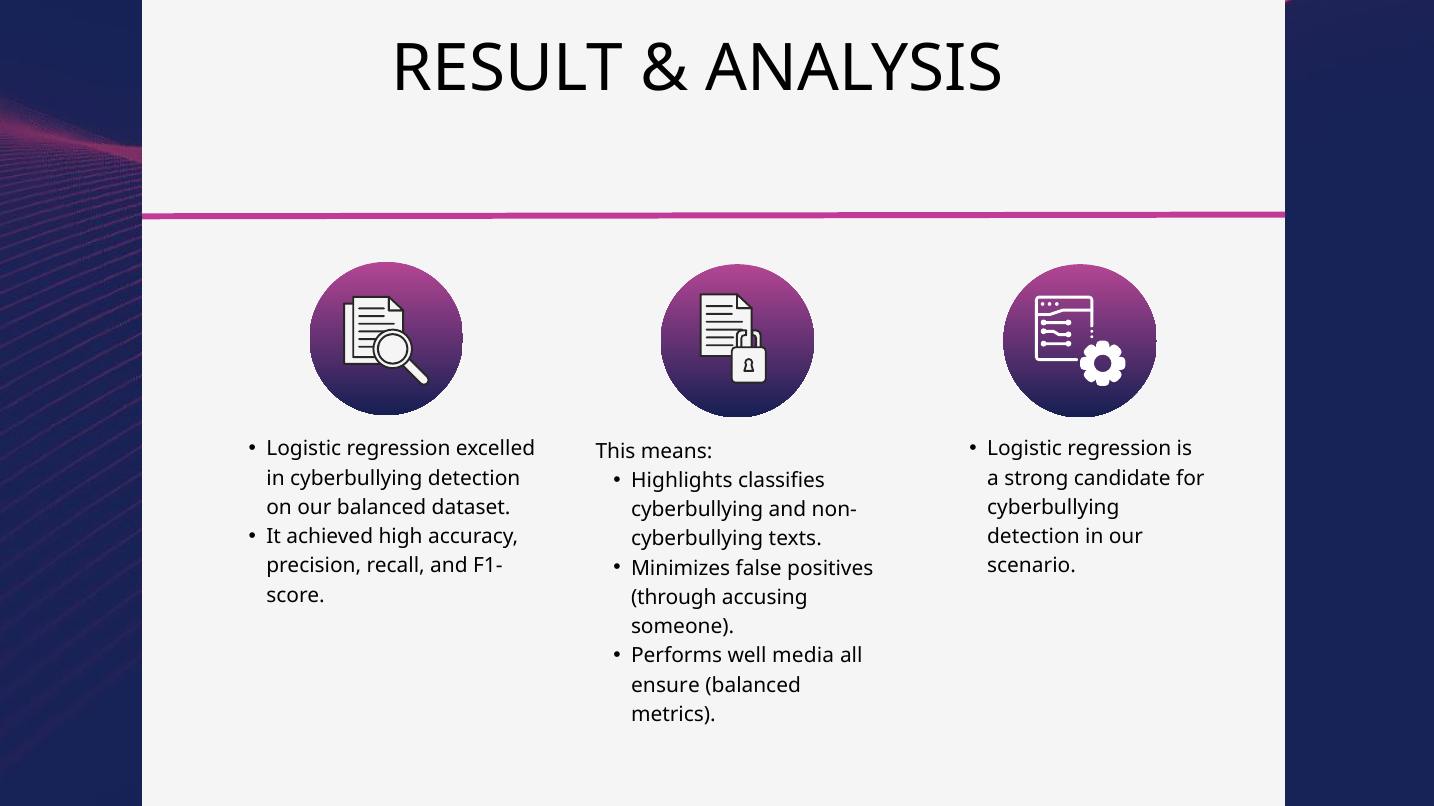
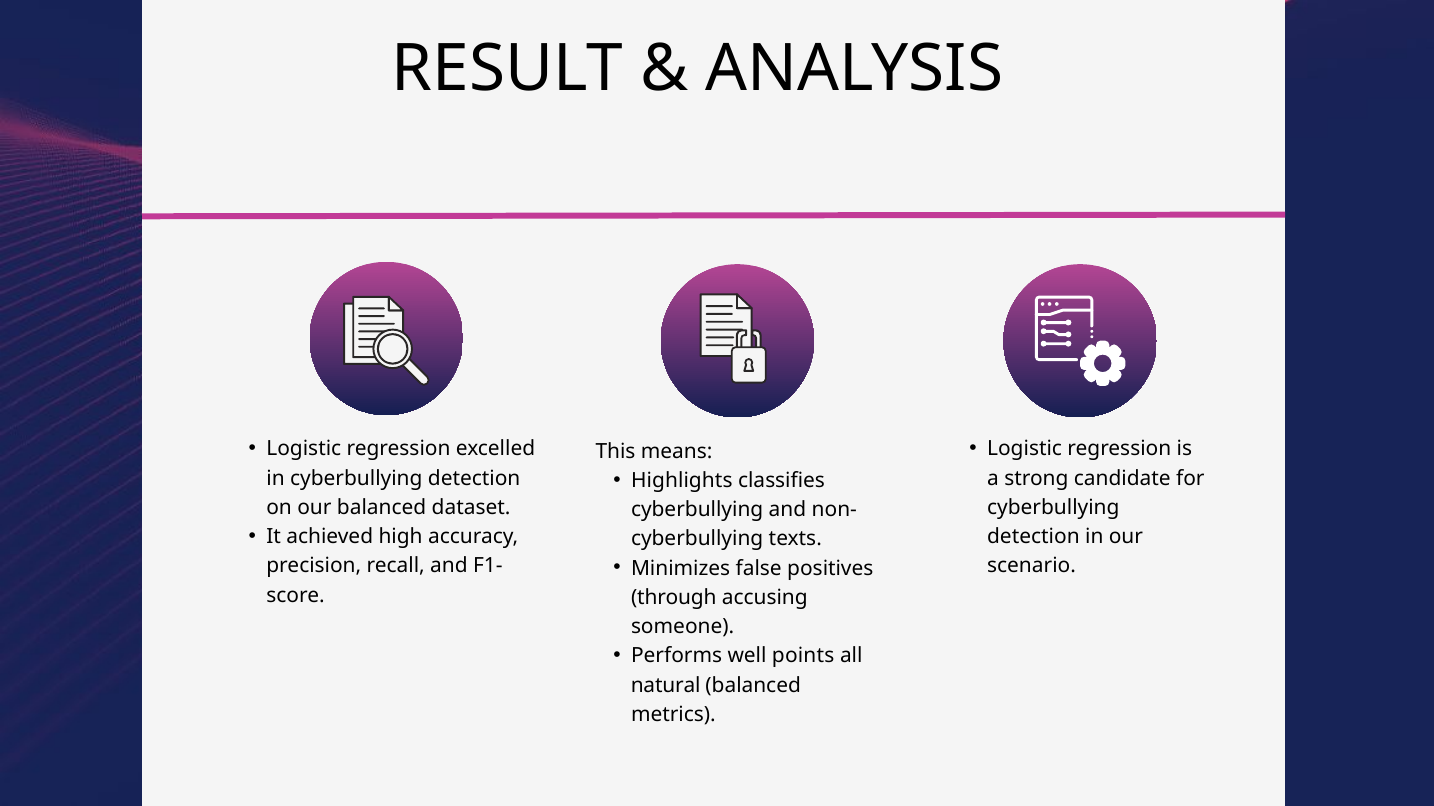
media: media -> points (803, 656)
ensure: ensure -> natural (666, 686)
